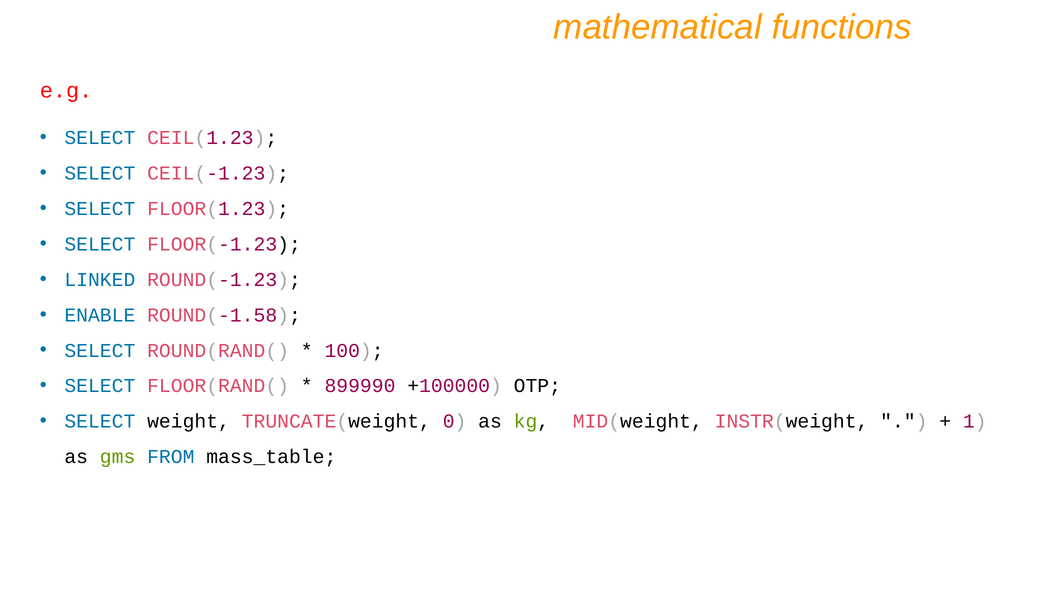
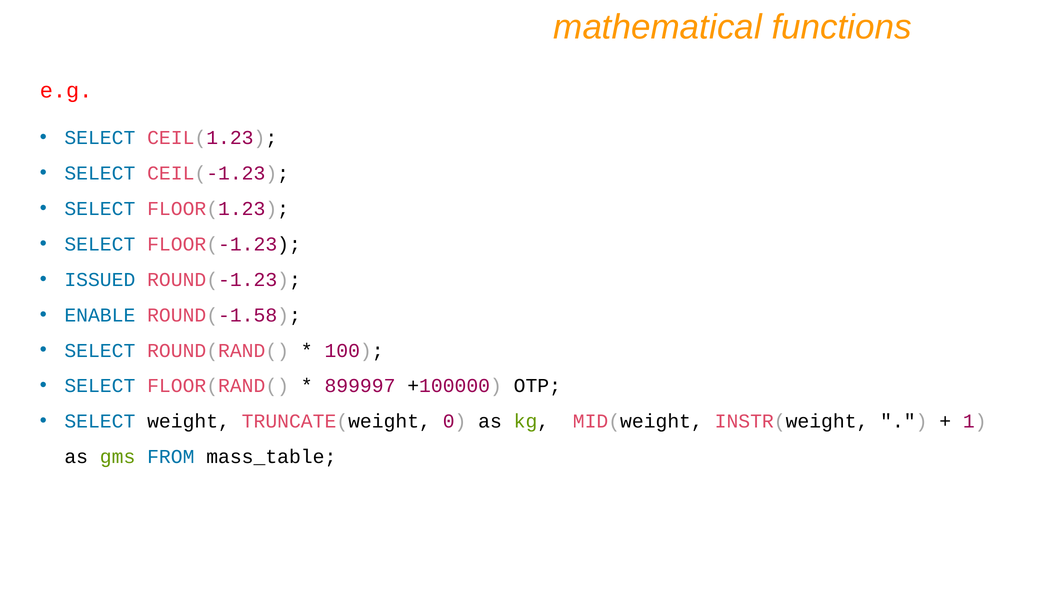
LINKED: LINKED -> ISSUED (100, 280)
899990: 899990 -> 899997 (360, 386)
